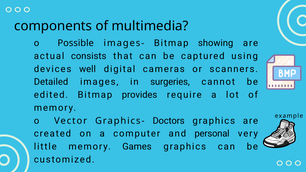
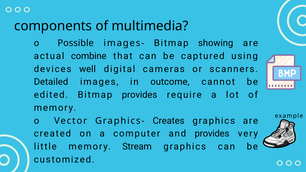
consists: consists -> combine (89, 56)
surgeries: surgeries -> outcome (170, 82)
Doctors: Doctors -> Creates (169, 121)
and personal: personal -> provides (212, 134)
Games: Games -> Stream (137, 147)
